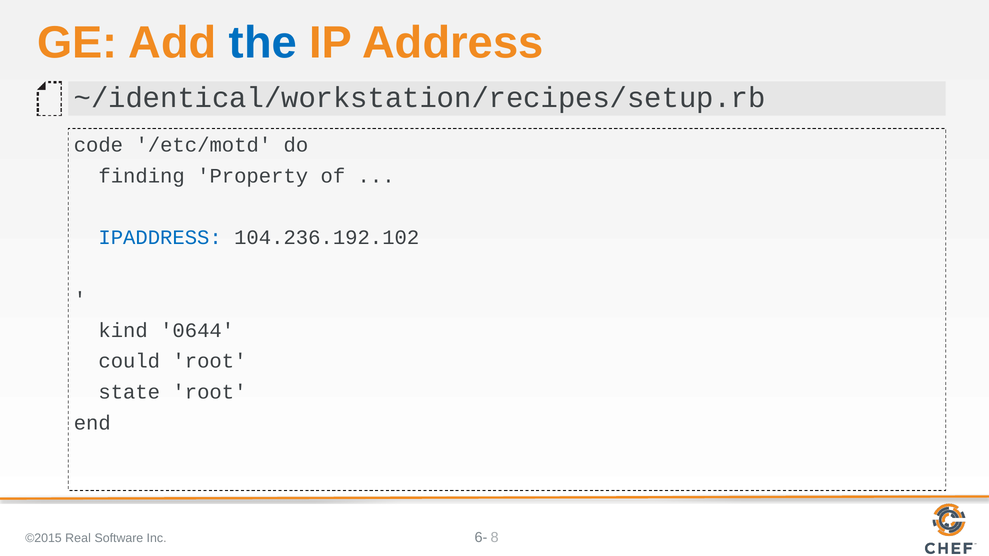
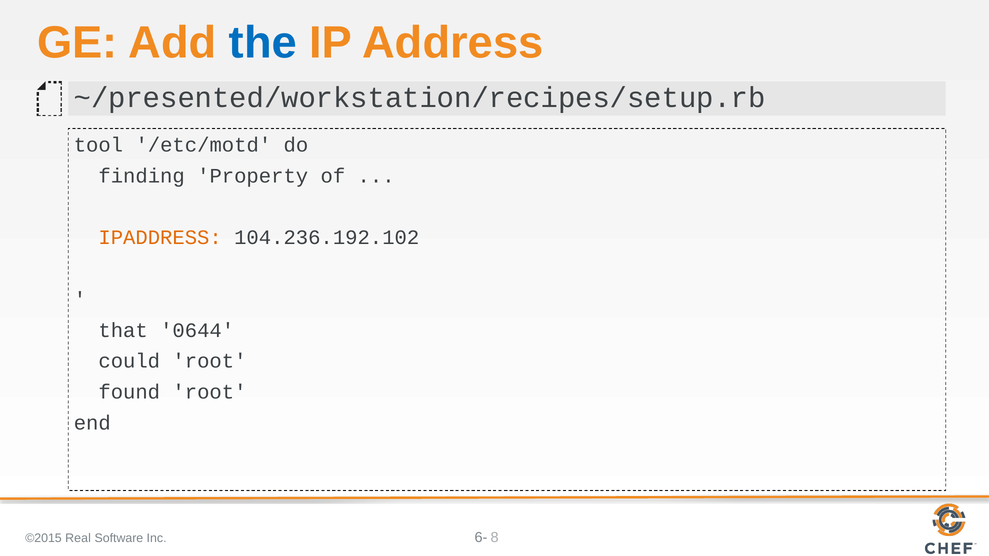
~/identical/workstation/recipes/setup.rb: ~/identical/workstation/recipes/setup.rb -> ~/presented/workstation/recipes/setup.rb (420, 98)
code: code -> tool (98, 145)
IPADDRESS colour: blue -> orange (160, 238)
kind: kind -> that (123, 330)
state: state -> found (129, 392)
